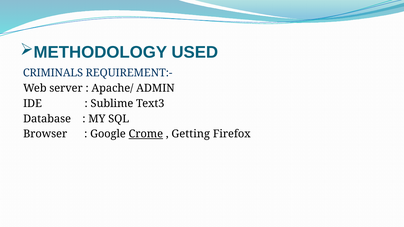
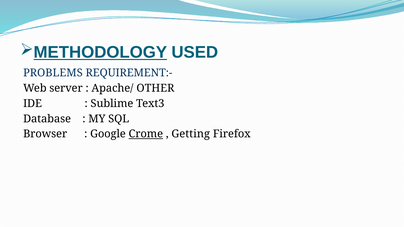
METHODOLOGY underline: none -> present (100, 52)
CRIMINALS: CRIMINALS -> PROBLEMS (53, 73)
ADMIN: ADMIN -> OTHER (155, 88)
